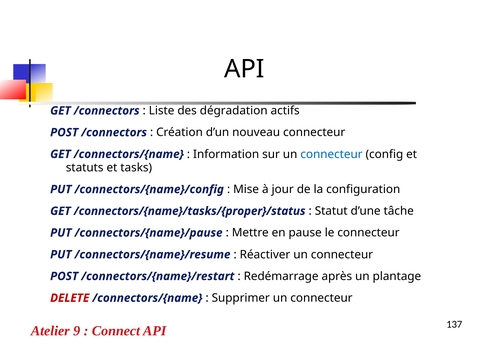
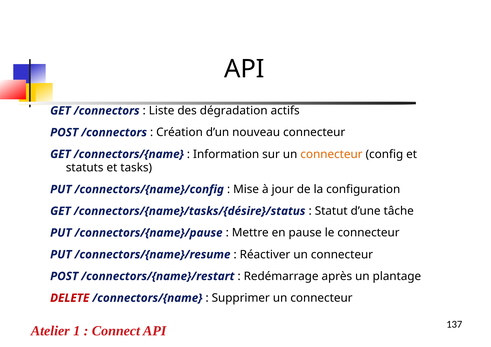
connecteur colour: blue -> orange (331, 154)
/connectors/{name}/tasks/{proper}/status: /connectors/{name}/tasks/{proper}/status -> /connectors/{name}/tasks/{désire}/status (190, 211)
9: 9 -> 1 (77, 331)
